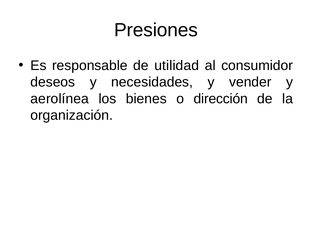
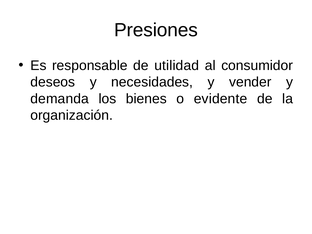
aerolínea: aerolínea -> demanda (60, 99)
dirección: dirección -> evidente (221, 99)
